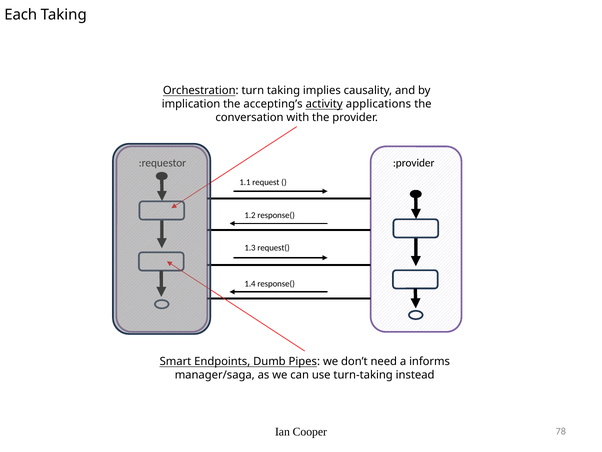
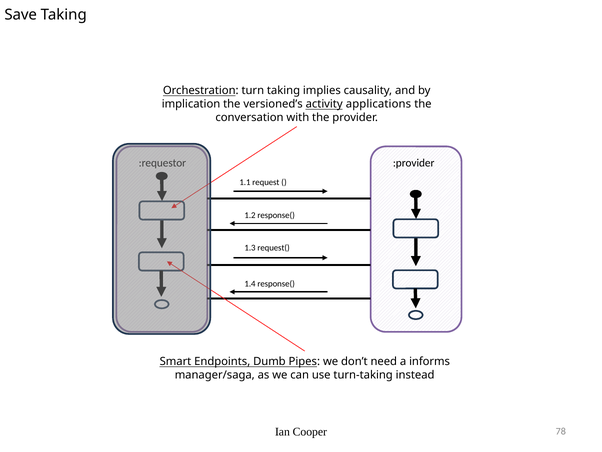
Each: Each -> Save (21, 15)
accepting’s: accepting’s -> versioned’s (273, 104)
